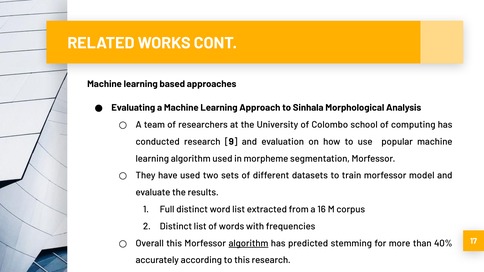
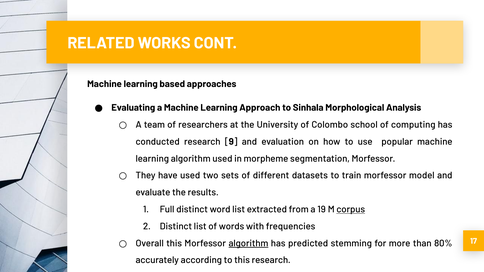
16: 16 -> 19 (322, 210)
corpus underline: none -> present (351, 210)
40%: 40% -> 80% (443, 243)
